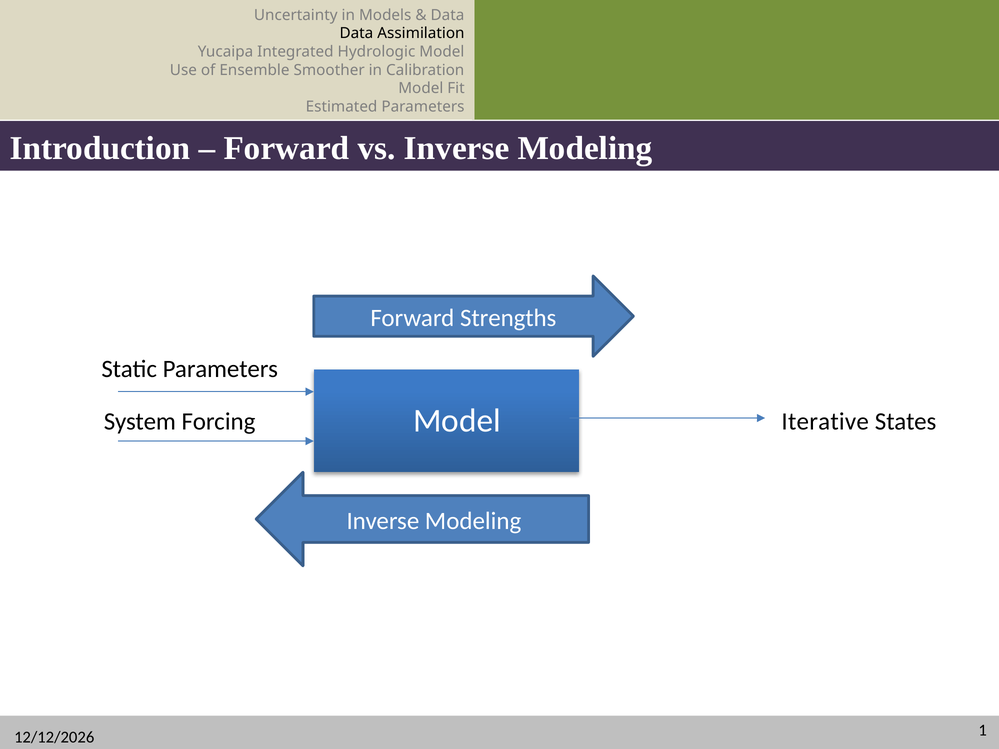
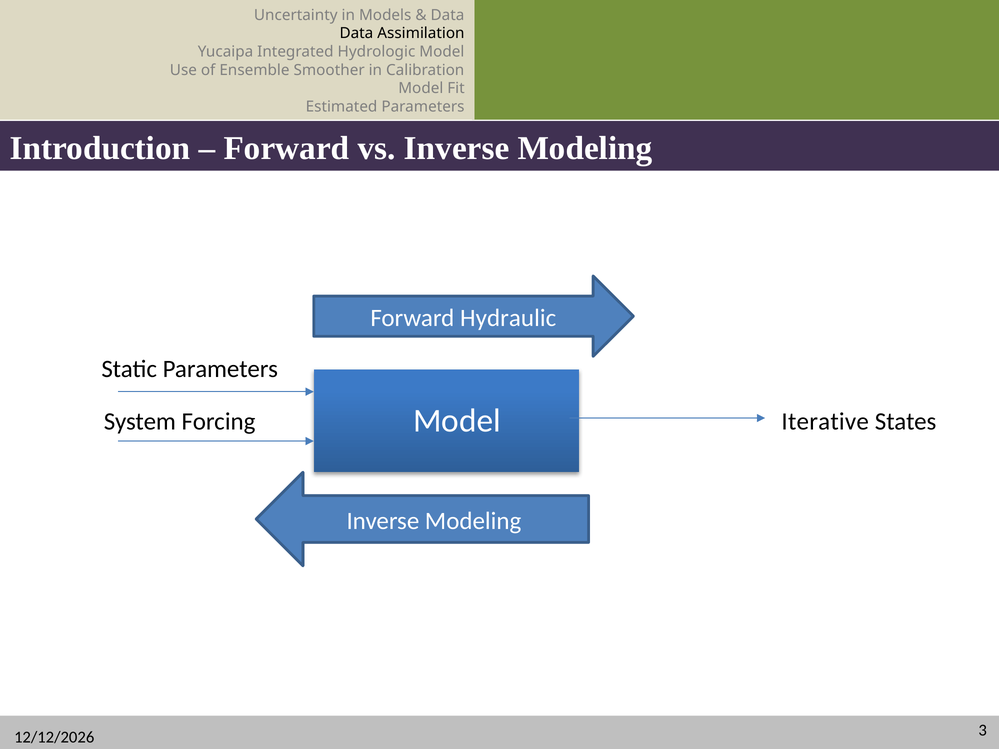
Strengths: Strengths -> Hydraulic (508, 318)
1: 1 -> 3 (983, 730)
